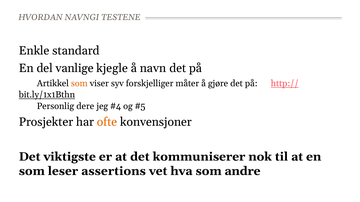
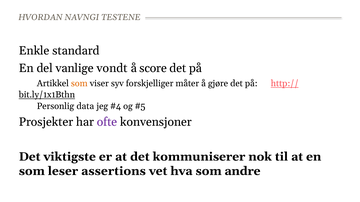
kjegle: kjegle -> vondt (112, 68)
navn: navn -> score (153, 68)
dere: dere -> data (85, 106)
ofte colour: orange -> purple (107, 122)
